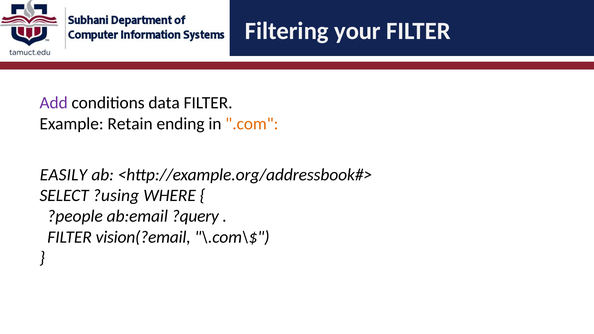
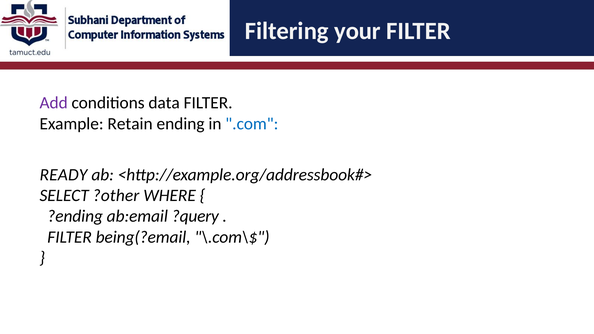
.com colour: orange -> blue (252, 124)
EASILY: EASILY -> READY (63, 175)
?using: ?using -> ?other (116, 196)
?people: ?people -> ?ending (75, 216)
vision(?email: vision(?email -> being(?email (143, 237)
